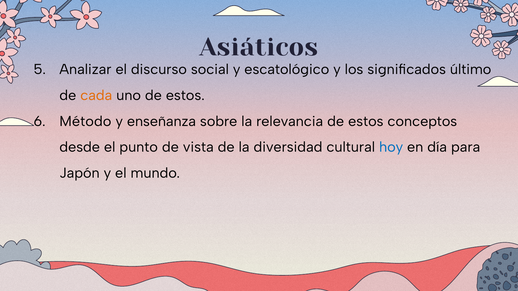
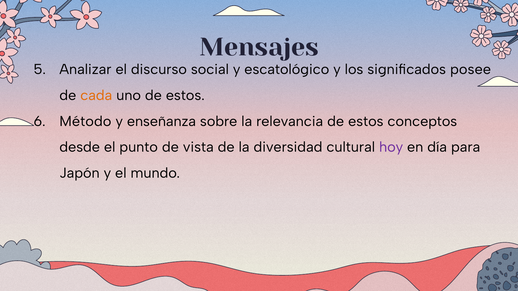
Asiáticos: Asiáticos -> Mensajes (259, 47)
último: último -> posee (471, 70)
hoy colour: blue -> purple (391, 147)
